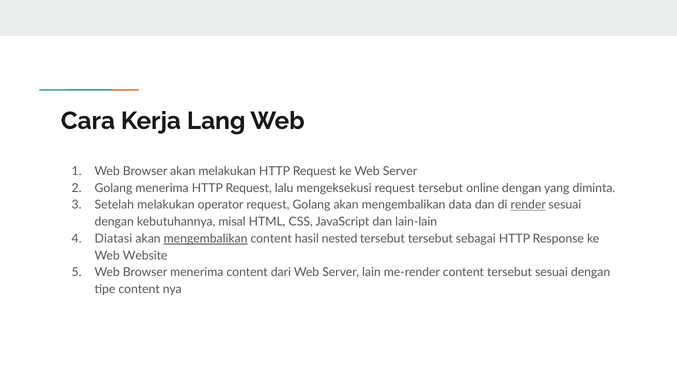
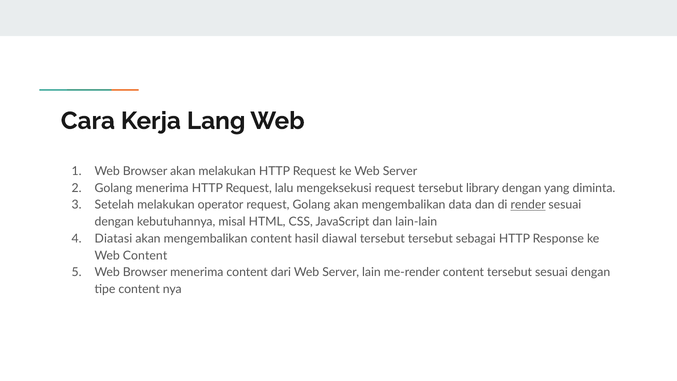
online: online -> library (483, 188)
mengembalikan underline: present -> none (206, 239)
nested: nested -> diawal (339, 239)
Web Website: Website -> Content (145, 255)
